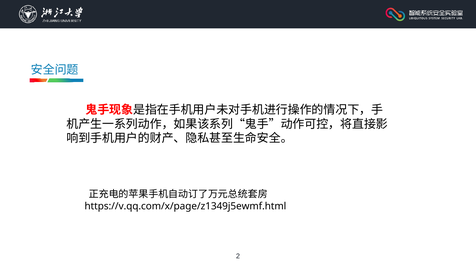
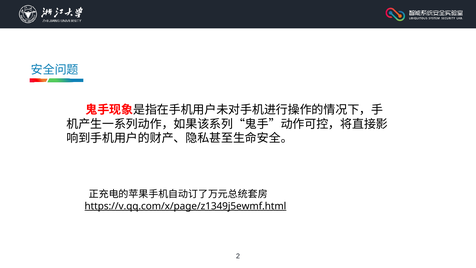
https://v.qq.com/x/page/z1349j5ewmf.html underline: none -> present (185, 206)
